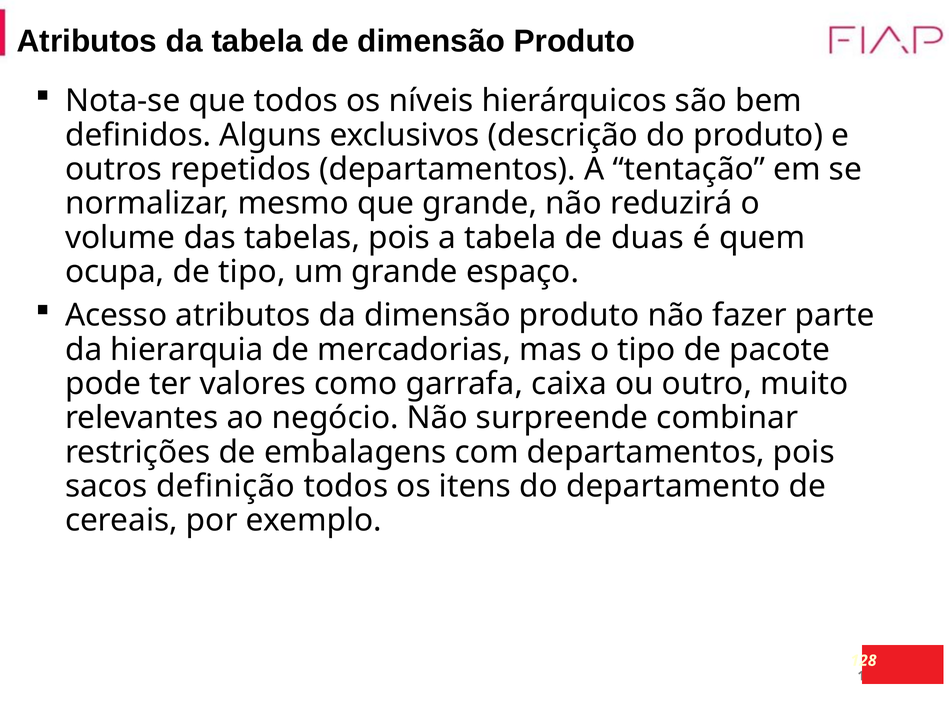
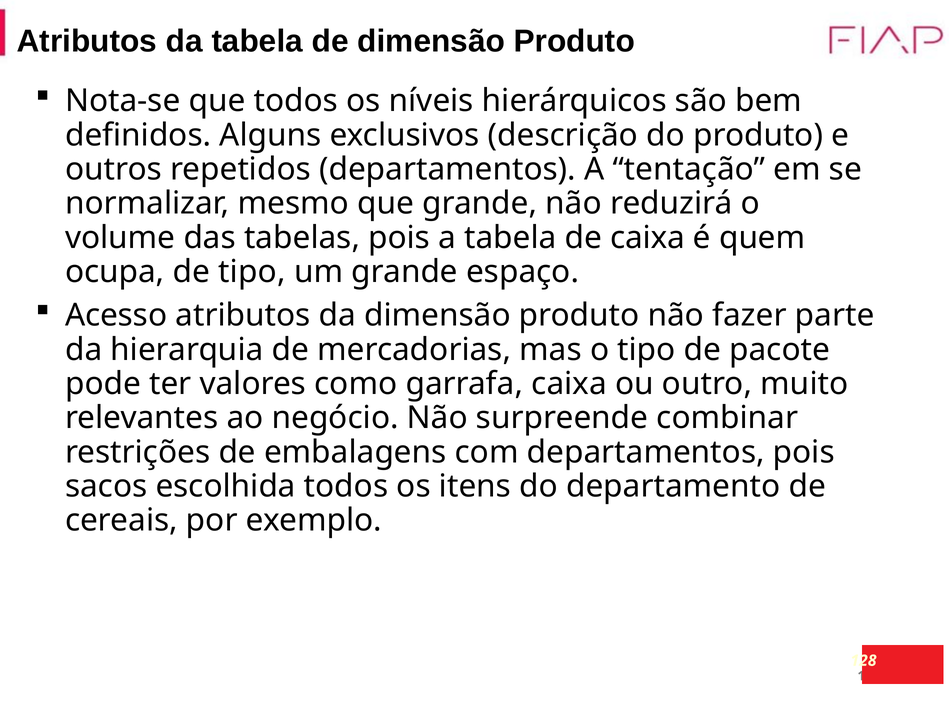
de duas: duas -> caixa (648, 238)
definição: definição -> escolhida (226, 486)
